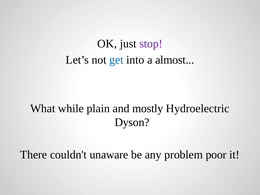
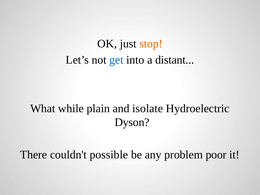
stop colour: purple -> orange (151, 44)
almost: almost -> distant (175, 60)
mostly: mostly -> isolate (148, 108)
unaware: unaware -> possible (109, 155)
